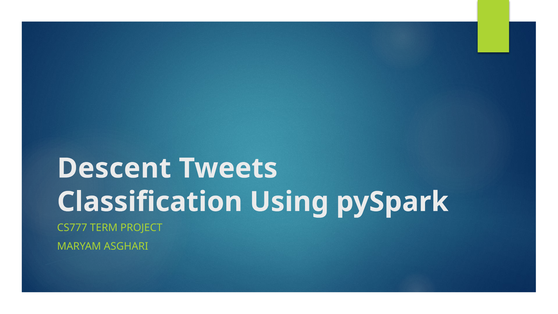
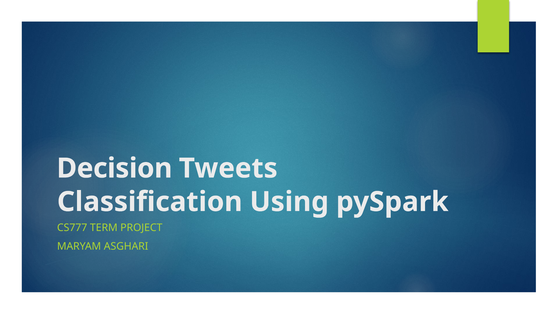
Descent: Descent -> Decision (114, 168)
